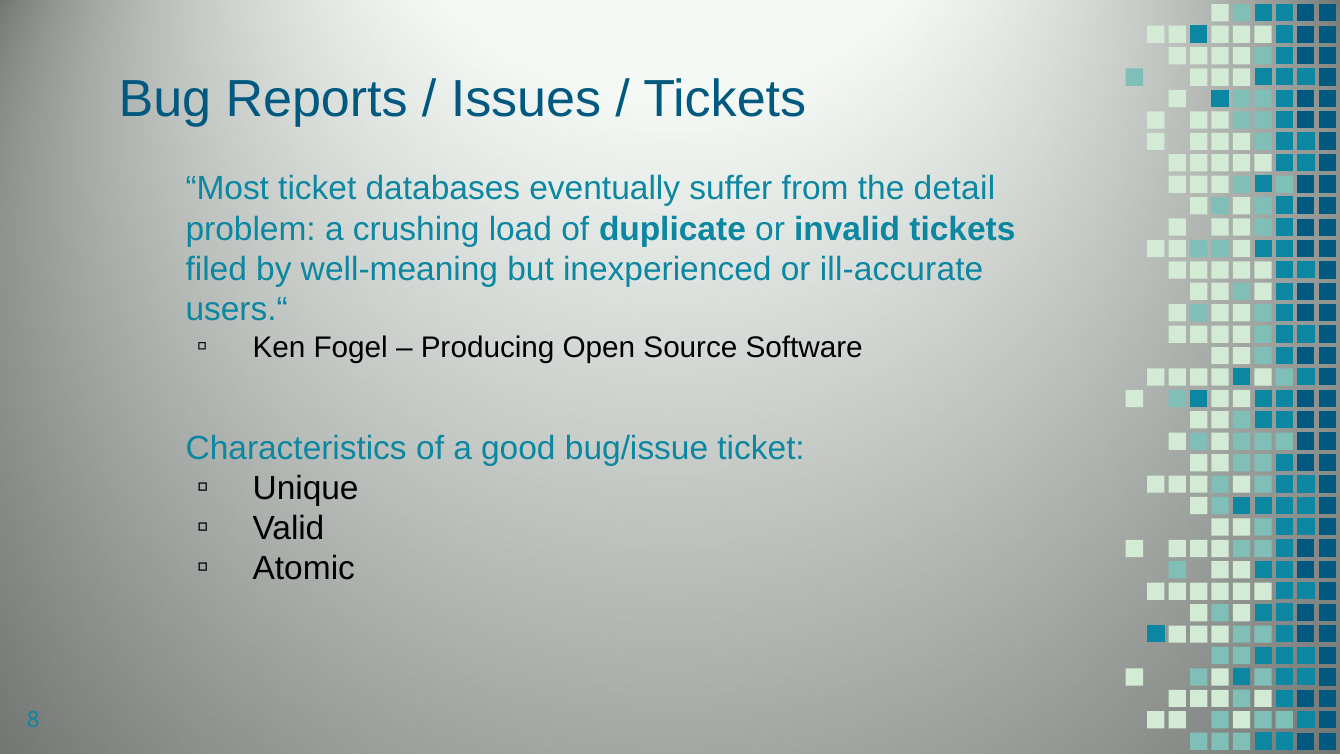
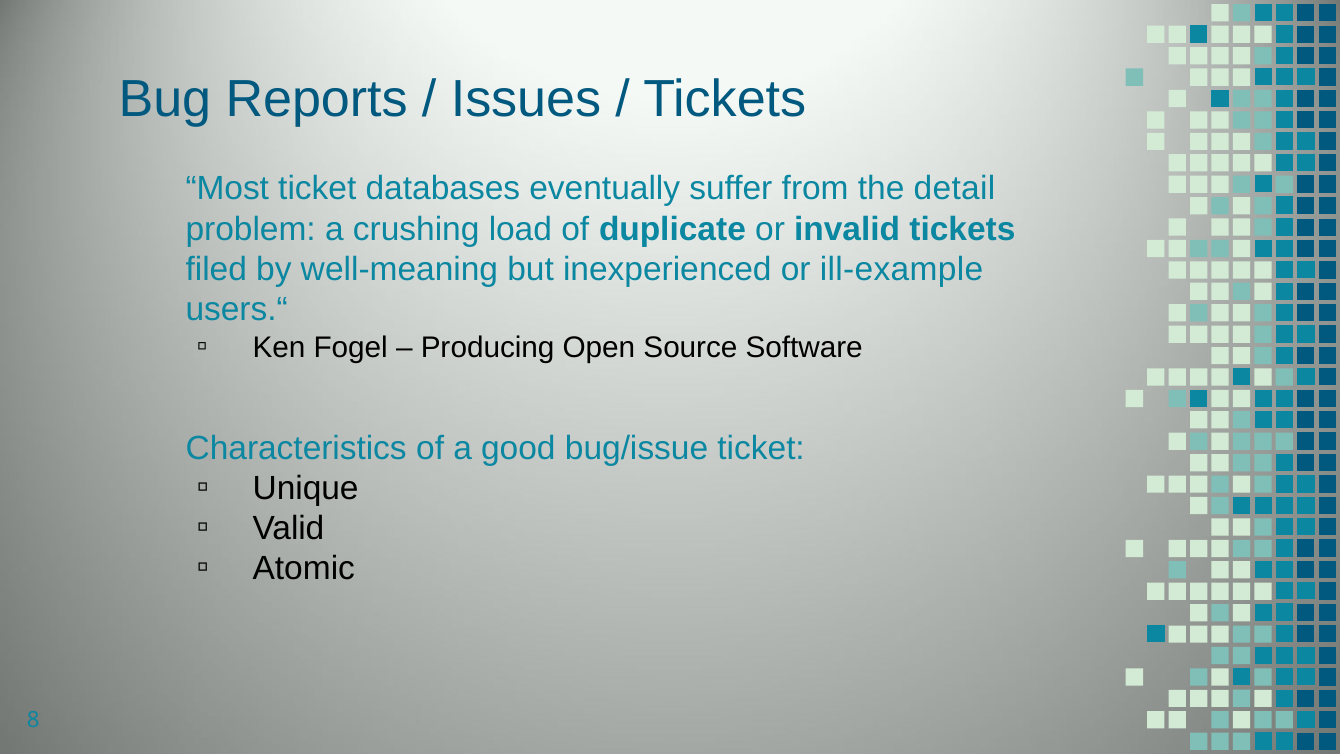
ill-accurate: ill-accurate -> ill-example (902, 269)
